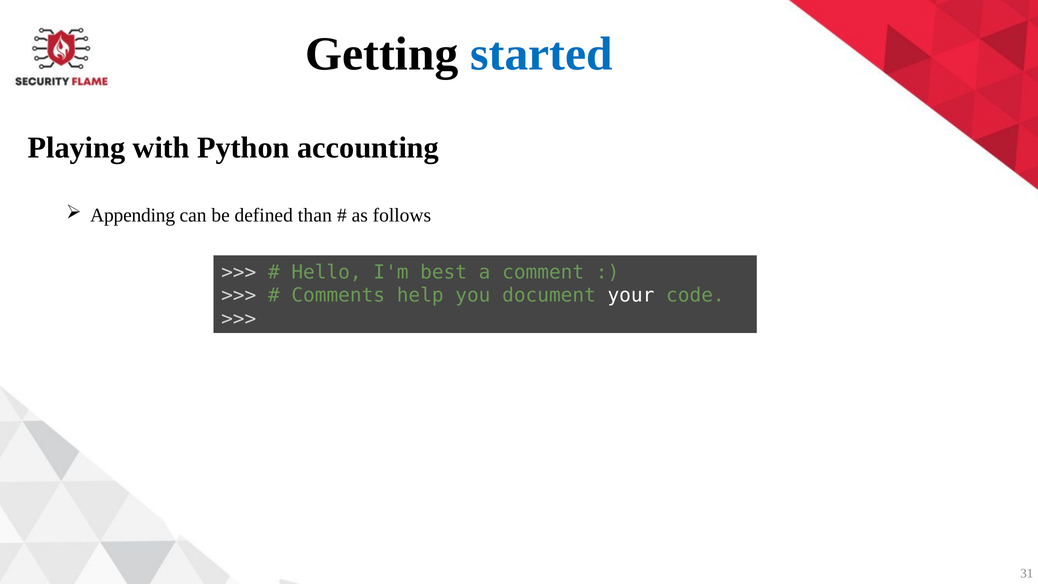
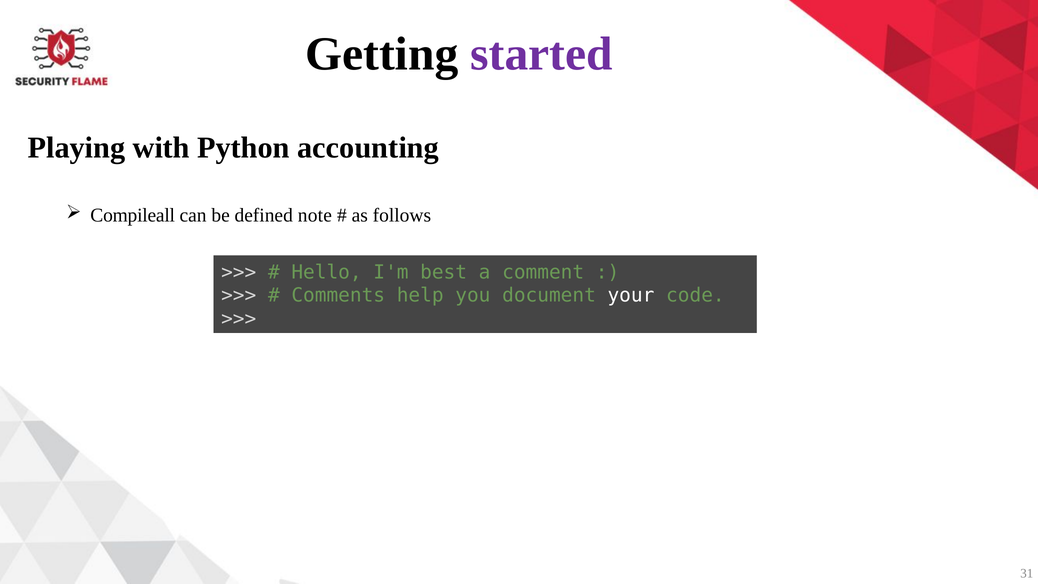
started colour: blue -> purple (542, 54)
Appending: Appending -> Compileall (133, 215)
than: than -> note (315, 215)
